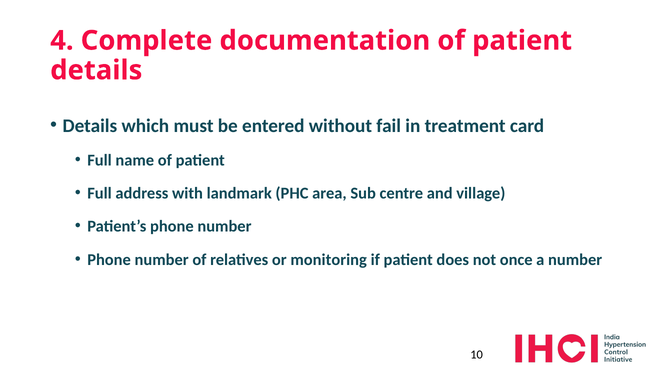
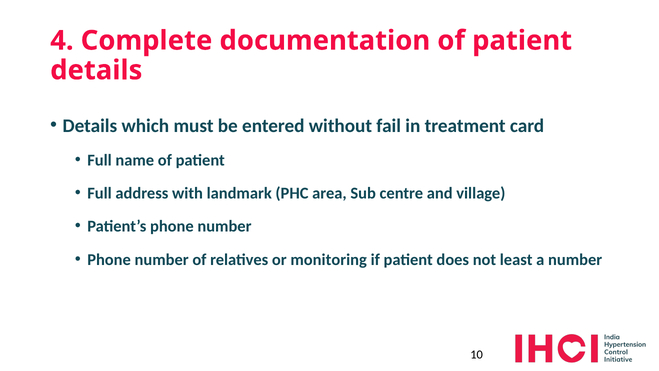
once: once -> least (516, 259)
